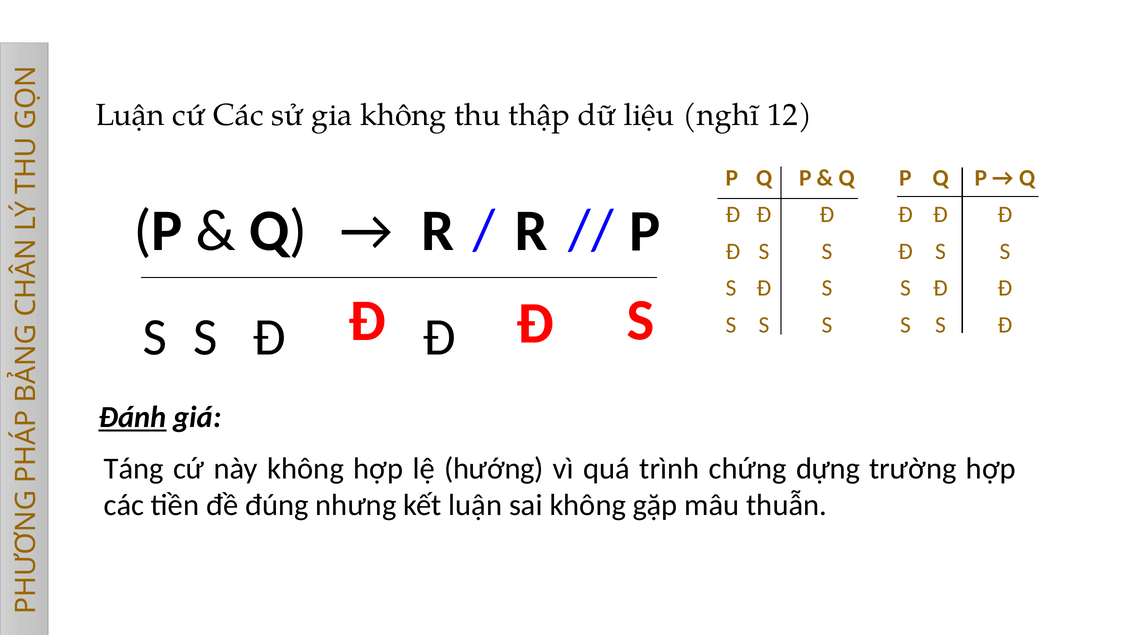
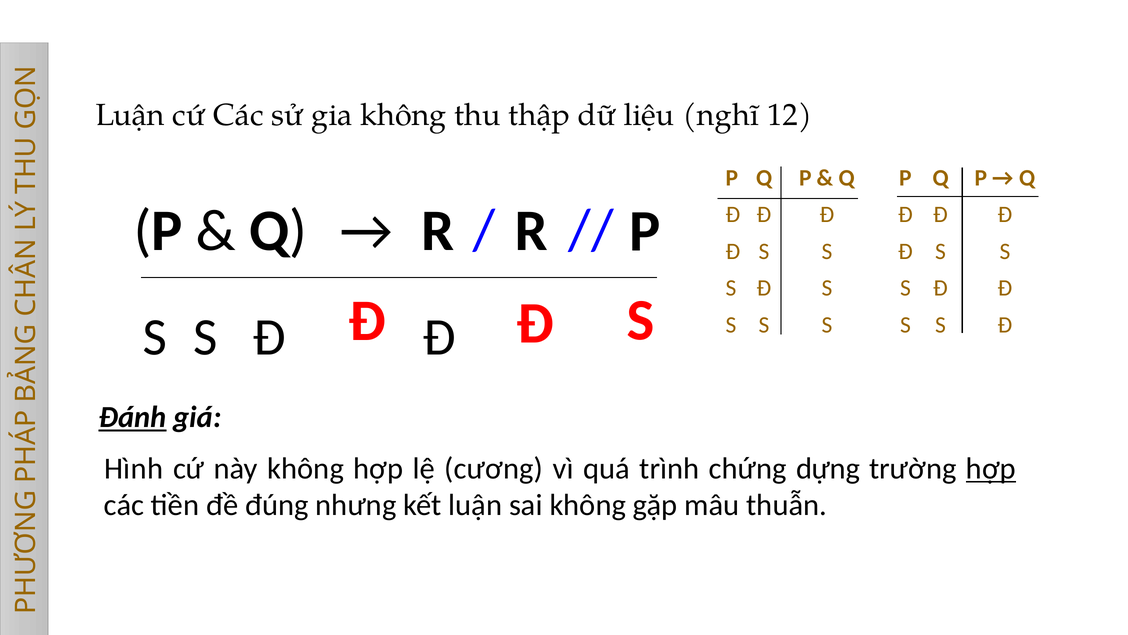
Táng: Táng -> Hình (134, 468)
hướng: hướng -> cương (494, 468)
hợp underline: none -> present (991, 468)
